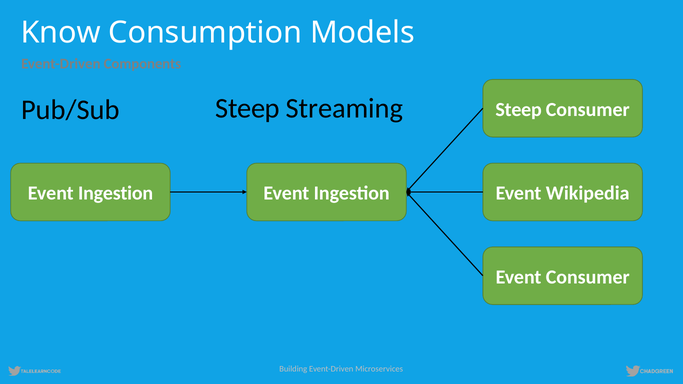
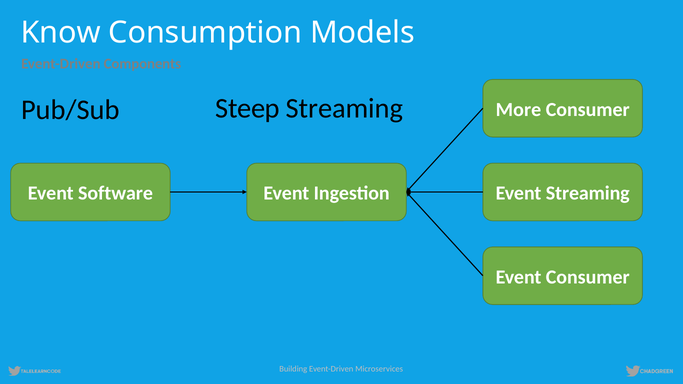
Steep: Steep -> More (518, 110)
Ingestion: Ingestion -> Software (116, 193)
Event Wikipedia: Wikipedia -> Streaming (588, 193)
